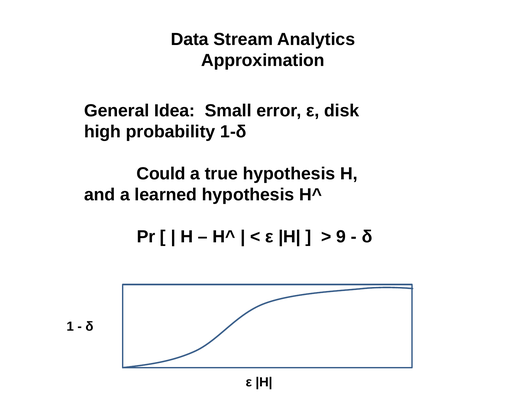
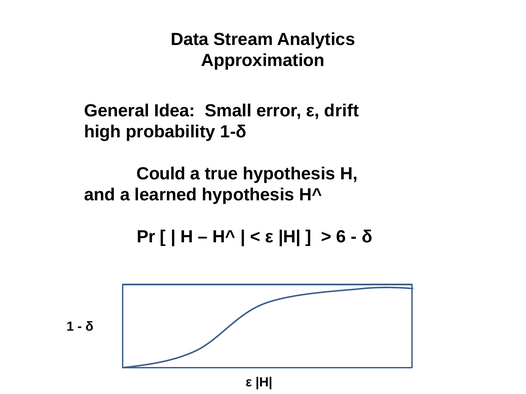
disk: disk -> drift (342, 111)
9: 9 -> 6 (341, 237)
